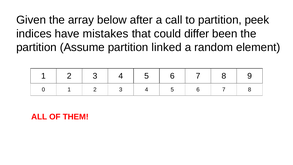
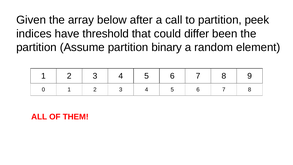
mistakes: mistakes -> threshold (106, 34)
linked: linked -> binary (167, 47)
